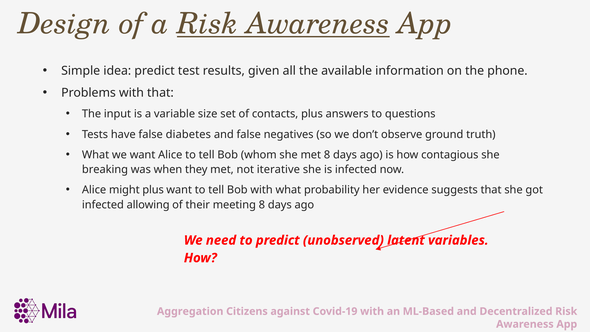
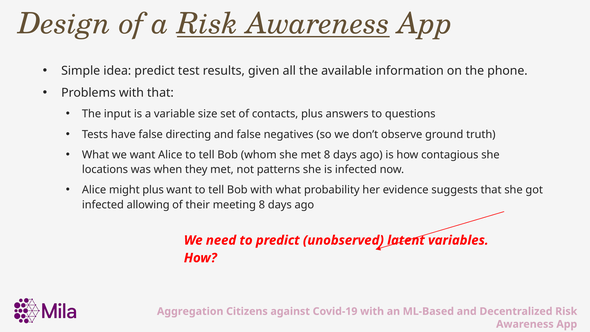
diabetes: diabetes -> directing (188, 134)
breaking: breaking -> locations (105, 170)
iterative: iterative -> patterns (278, 170)
